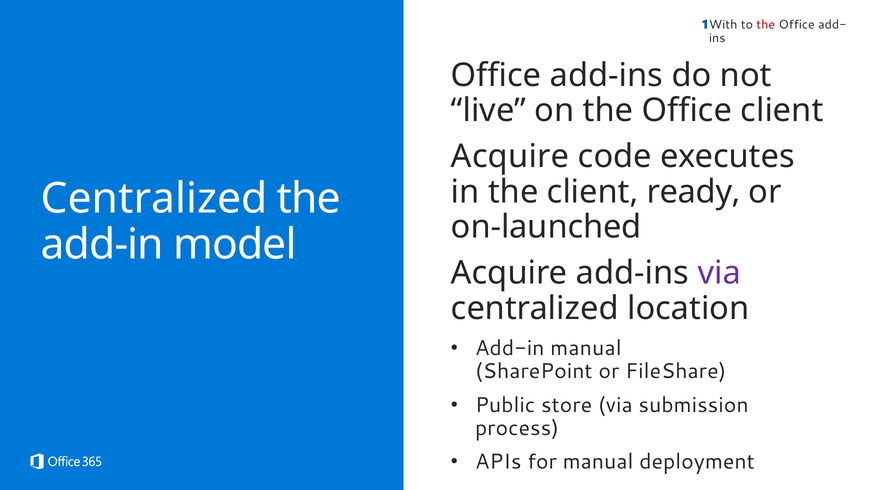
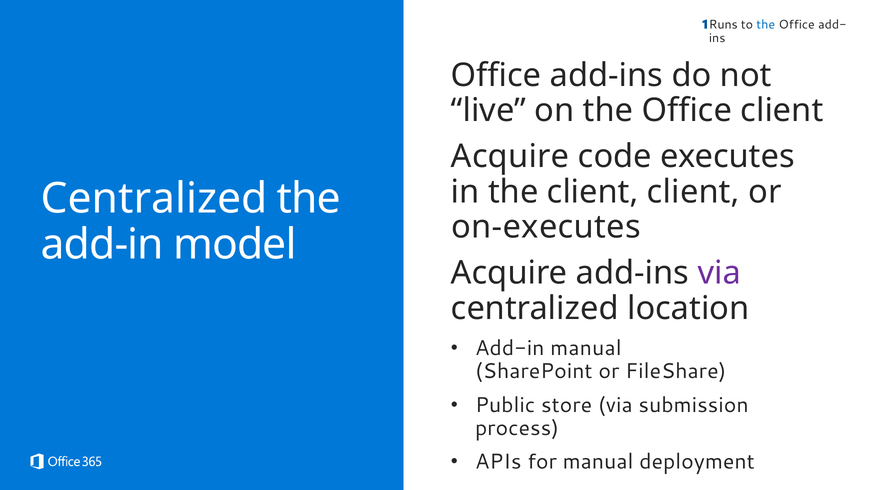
With: With -> Runs (723, 25)
the colour: red -> blue (766, 25)
client ready: ready -> client (693, 192)
on-launched: on-launched -> on-executes (546, 227)
